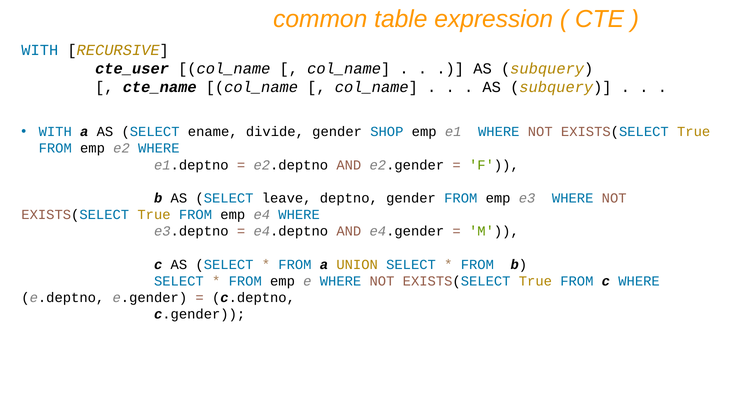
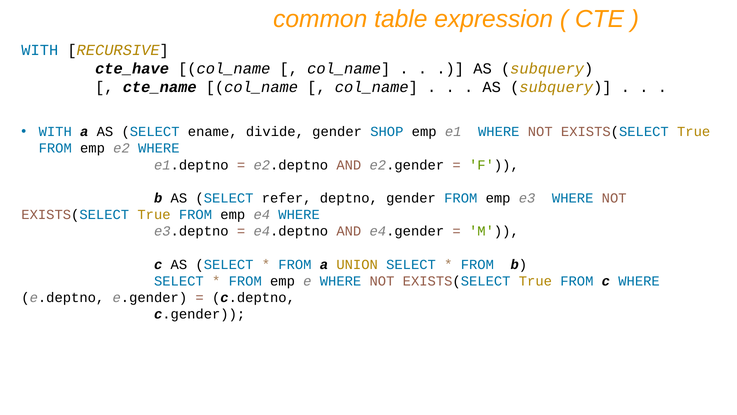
cte_user: cte_user -> cte_have (132, 69)
leave: leave -> refer (287, 198)
